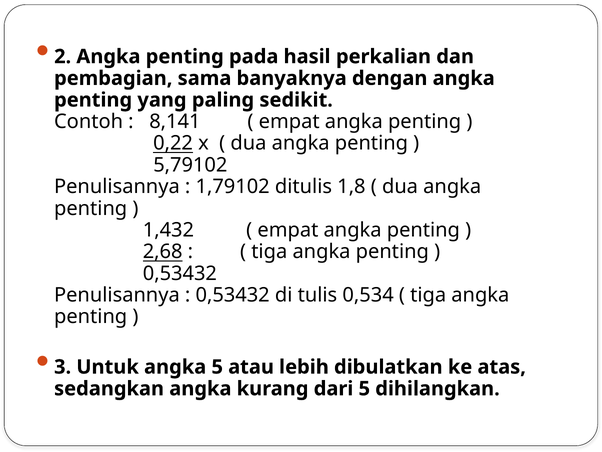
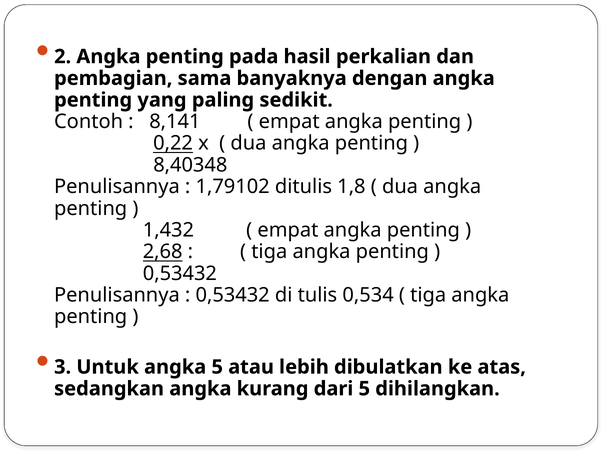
5,79102: 5,79102 -> 8,40348 (190, 165)
